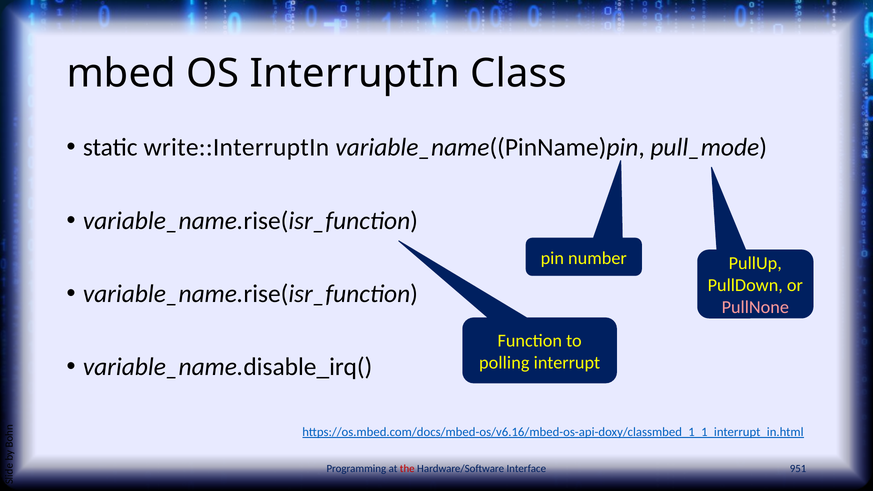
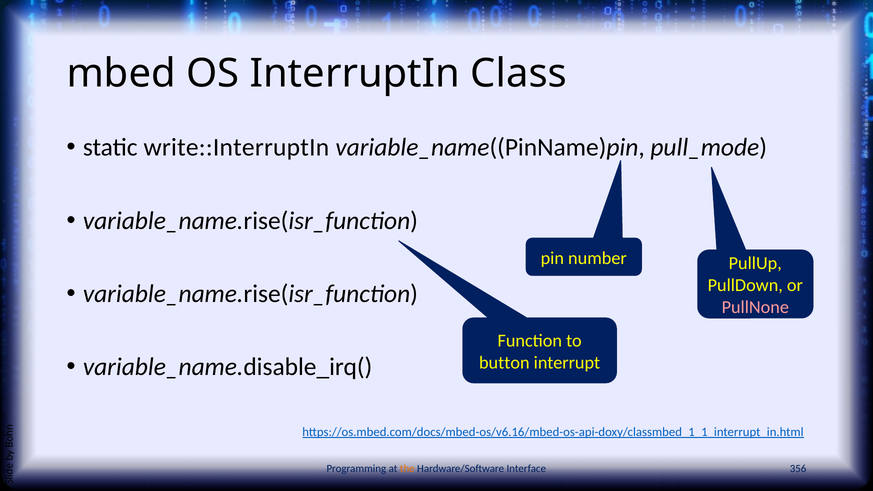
polling: polling -> button (504, 363)
the colour: red -> orange (407, 469)
951: 951 -> 356 (798, 469)
